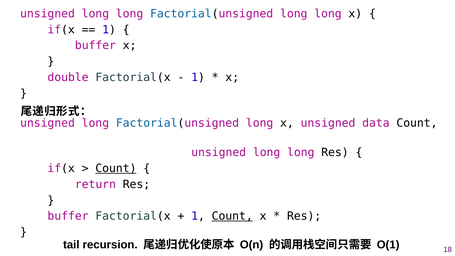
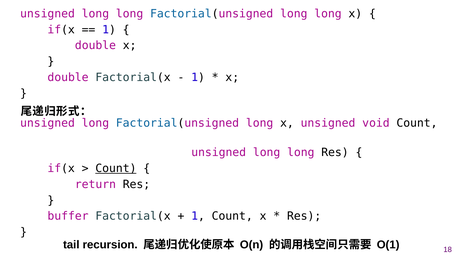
buffer: buffer -> double (95, 46)
data: data -> void (376, 123)
Count underline: present -> none (232, 216)
